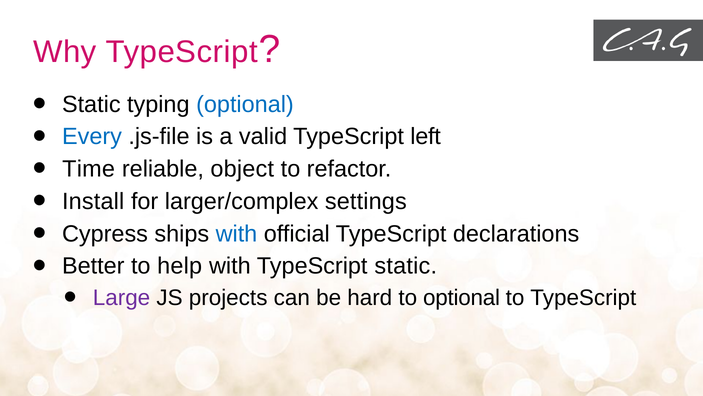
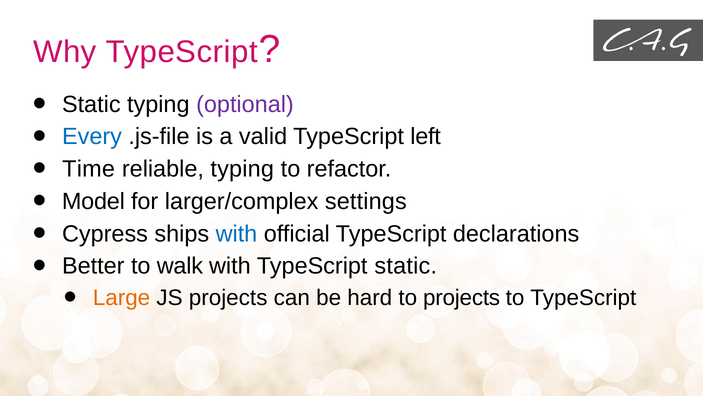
optional colour: blue -> purple (245, 104)
reliable object: object -> typing (242, 169)
Install: Install -> Model (93, 201)
help: help -> walk (180, 266)
Large colour: purple -> orange (122, 297)
to optional: optional -> projects (462, 297)
